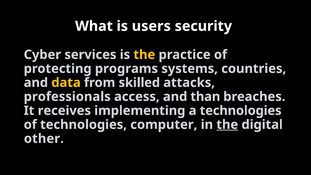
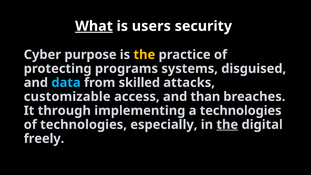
What underline: none -> present (94, 26)
services: services -> purpose (90, 55)
countries: countries -> disguised (254, 69)
data colour: yellow -> light blue (66, 83)
professionals: professionals -> customizable (67, 97)
receives: receives -> through (64, 111)
computer: computer -> especially (164, 125)
other: other -> freely (44, 139)
